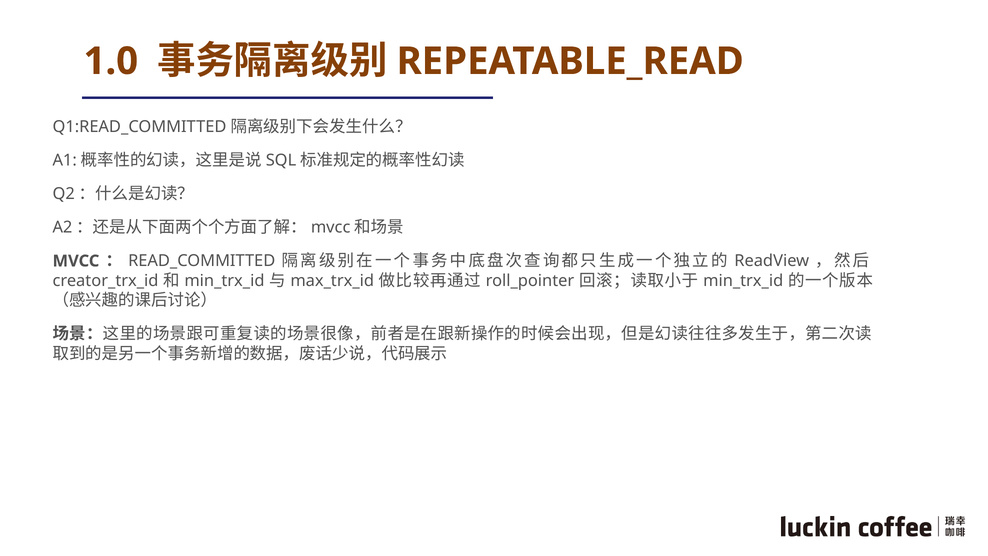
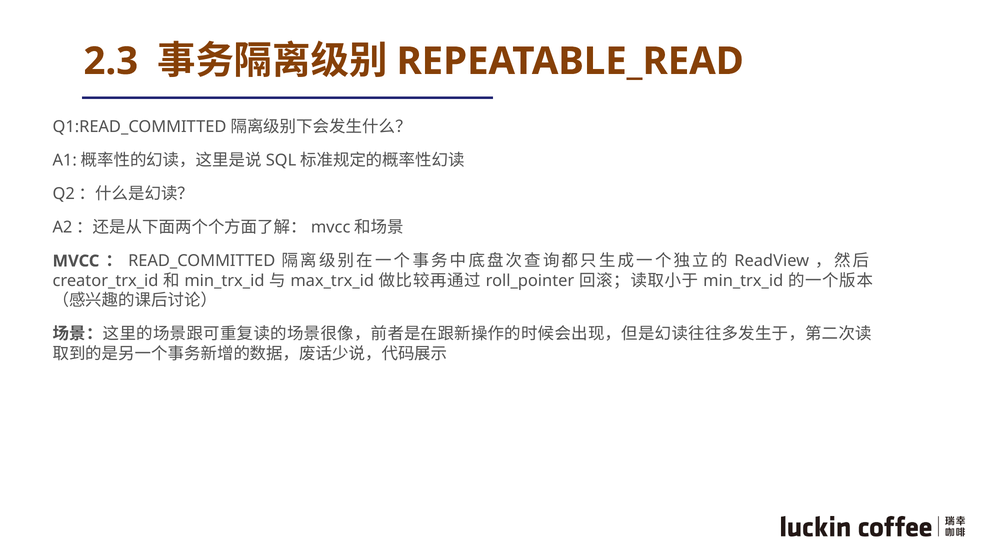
1.0: 1.0 -> 2.3 (111, 61)
